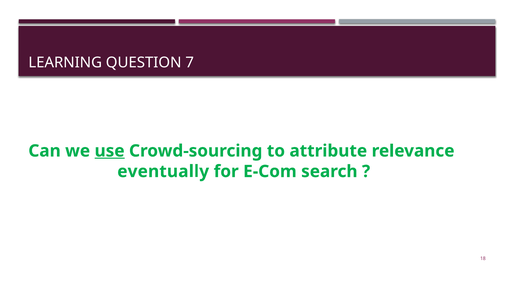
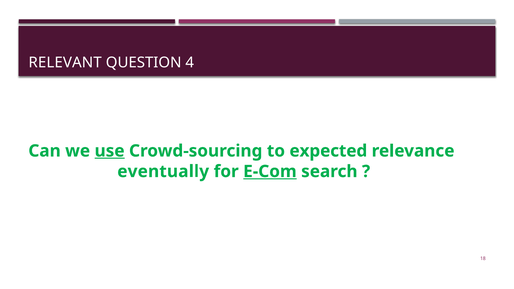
LEARNING: LEARNING -> RELEVANT (65, 62)
7: 7 -> 4 (190, 62)
attribute: attribute -> expected (328, 151)
E-Com underline: none -> present (270, 172)
